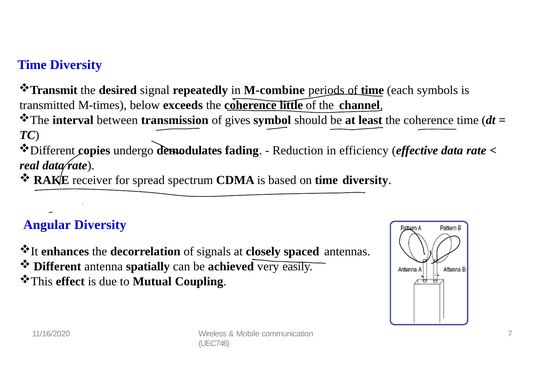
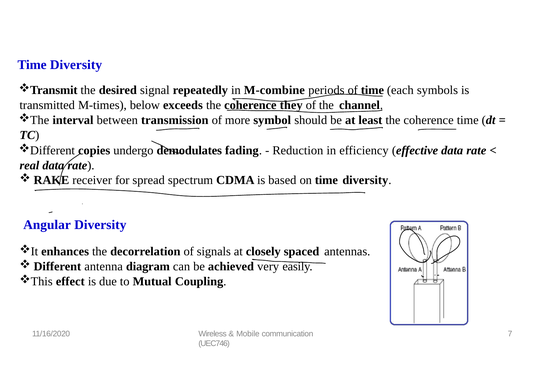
little: little -> they (291, 105)
gives: gives -> more (238, 120)
spatially: spatially -> diagram (148, 267)
